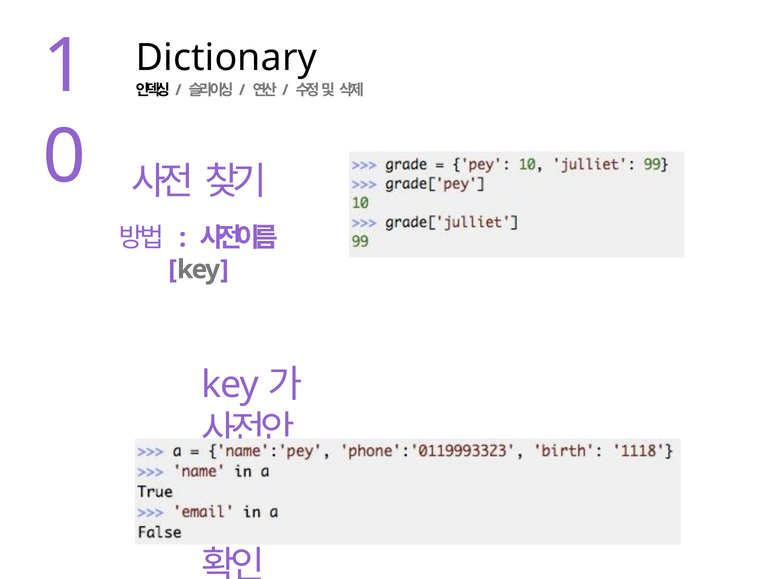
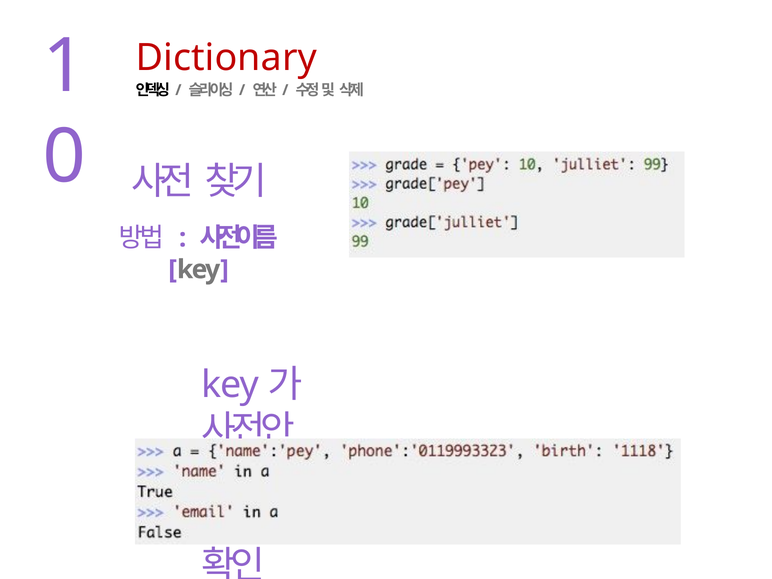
Dictionary colour: black -> red (226, 58)
